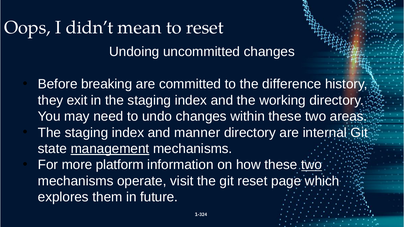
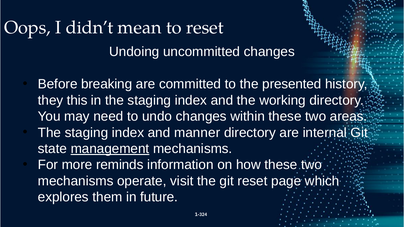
difference: difference -> presented (292, 84)
exit: exit -> this (77, 100)
platform: platform -> reminds (120, 165)
two underline: present -> none (312, 165)
